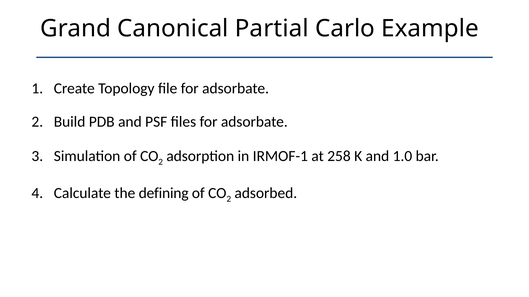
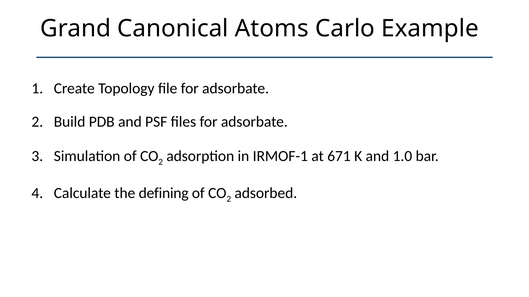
Partial: Partial -> Atoms (272, 29)
258: 258 -> 671 (339, 156)
